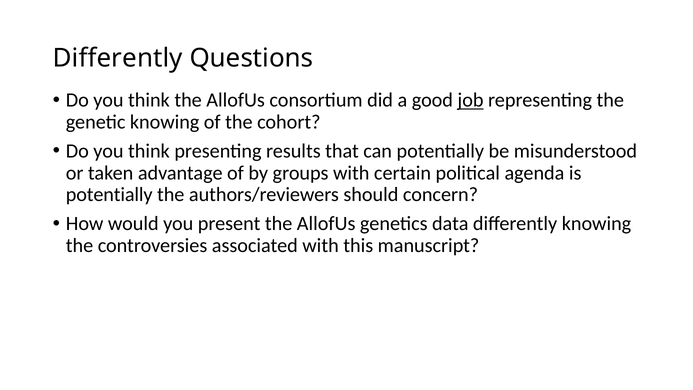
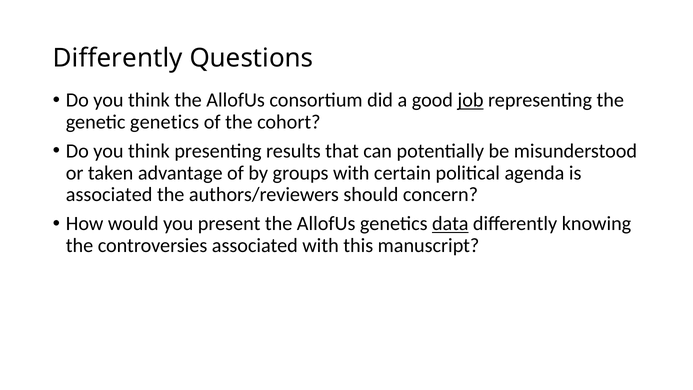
genetic knowing: knowing -> genetics (165, 122)
potentially: potentially -> associated (109, 195)
data underline: none -> present (450, 224)
